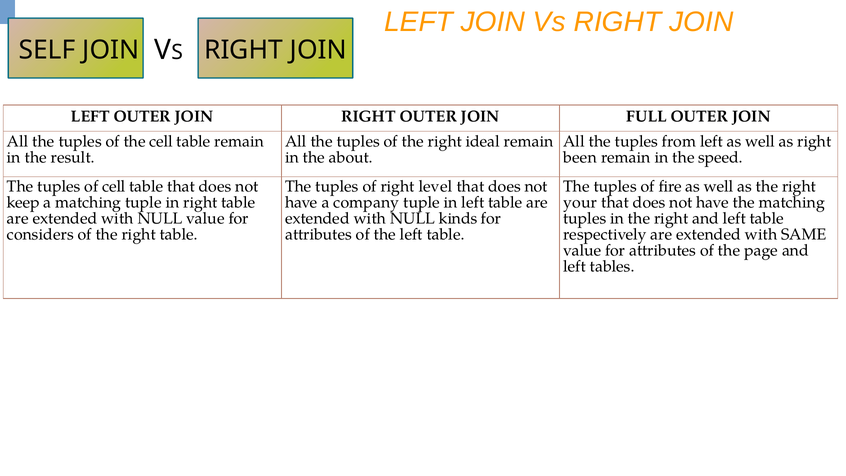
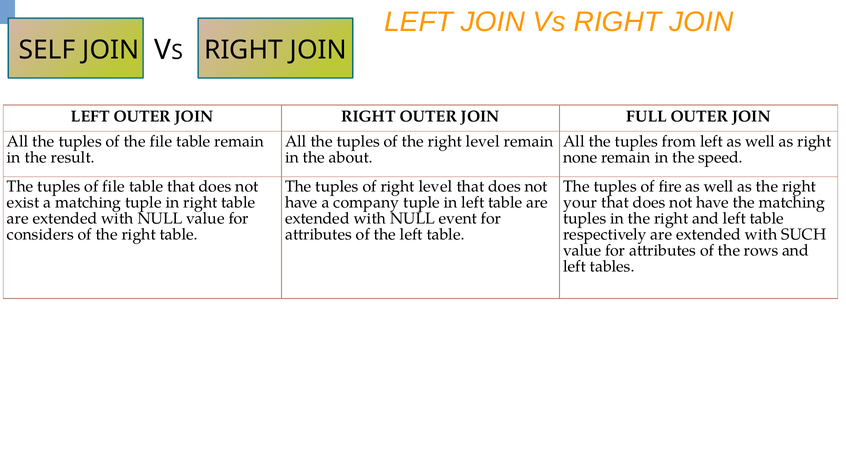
the cell: cell -> file (161, 141)
the right ideal: ideal -> level (483, 141)
been: been -> none (580, 157)
of cell: cell -> file (114, 187)
keep: keep -> exist (23, 203)
kinds: kinds -> event (458, 219)
SAME: SAME -> SUCH (804, 235)
page: page -> rows (761, 251)
